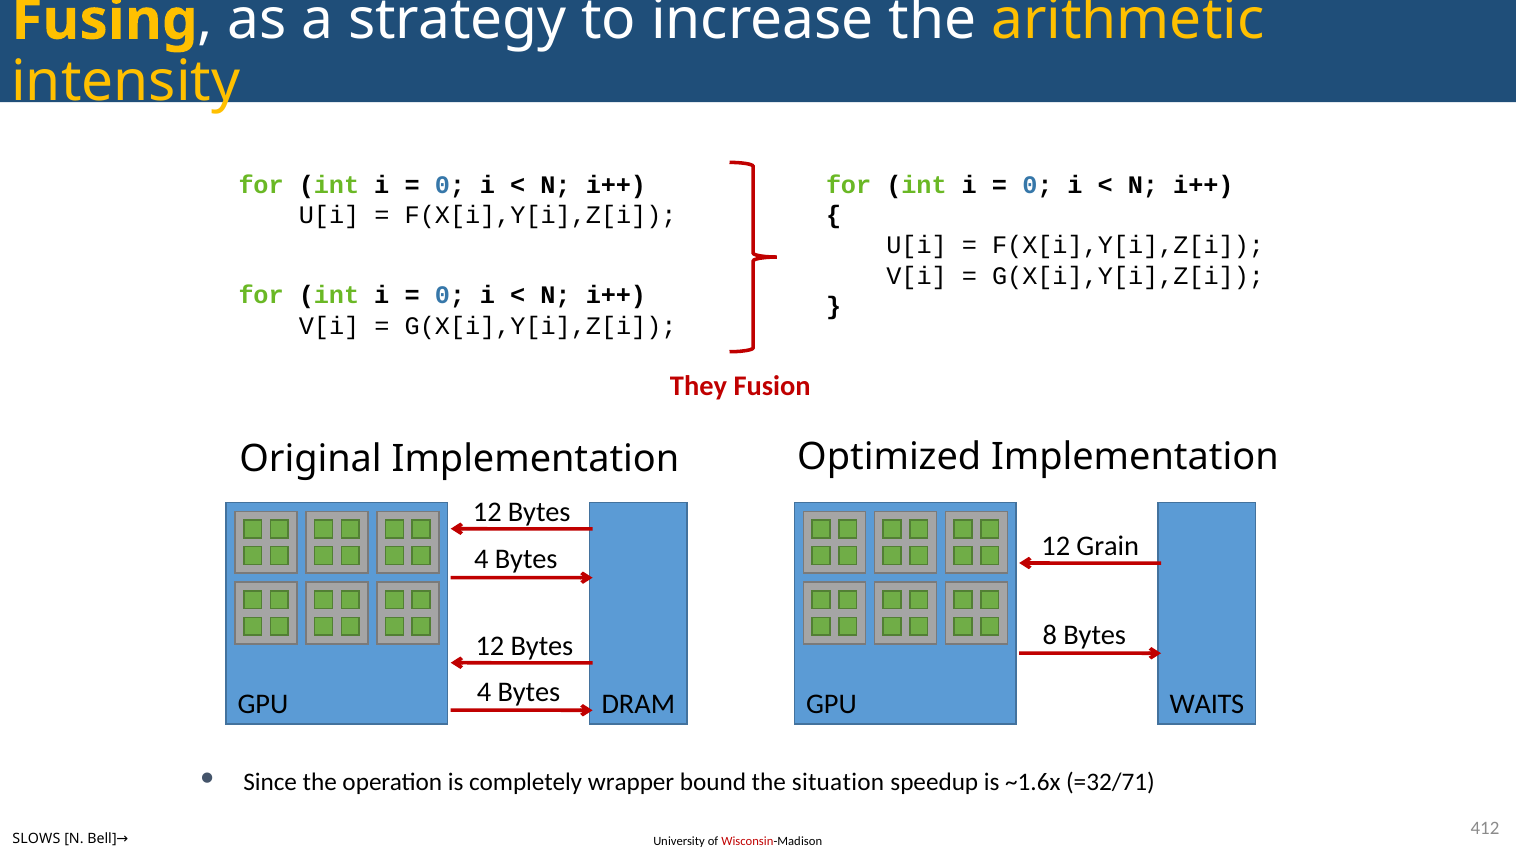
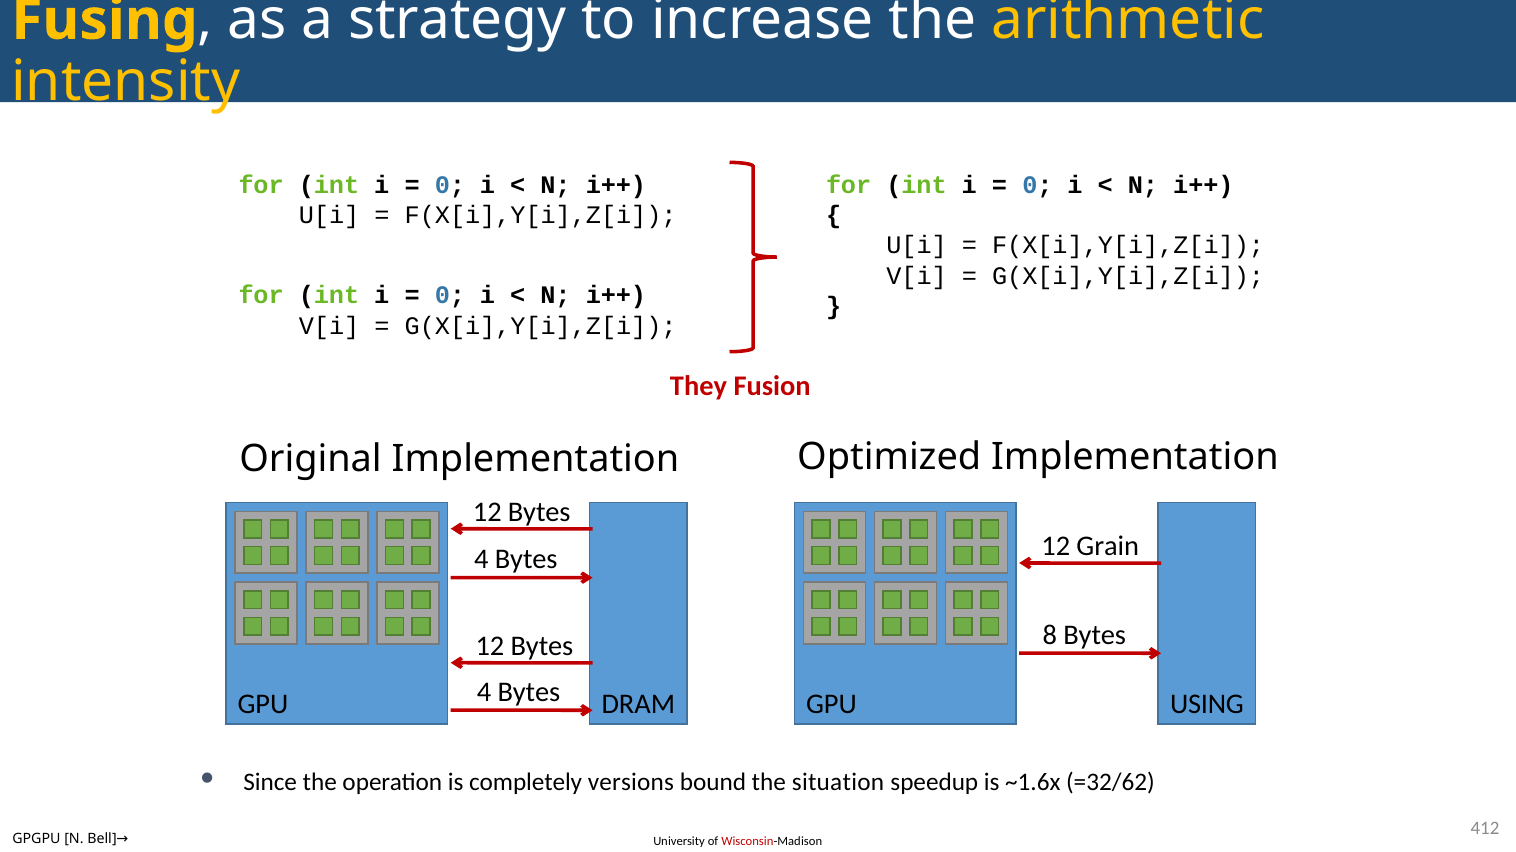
WAITS: WAITS -> USING (1207, 705)
wrapper: wrapper -> versions (631, 783)
=32/71: =32/71 -> =32/62 (1110, 783)
SLOWS: SLOWS -> GPGPU (36, 839)
